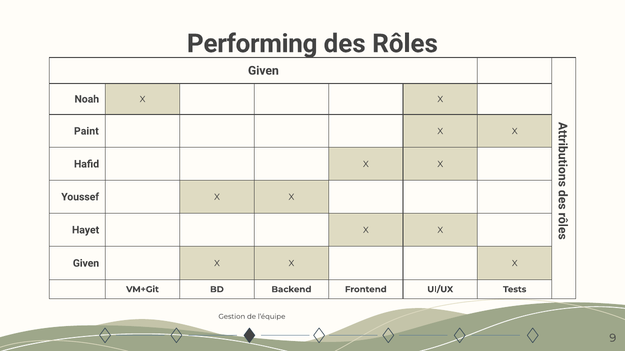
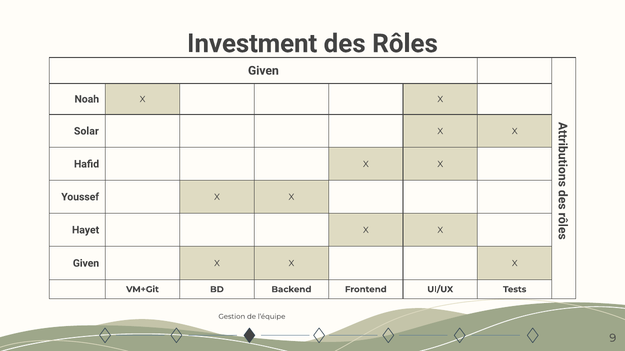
Performing: Performing -> Investment (252, 44)
Paint: Paint -> Solar (86, 131)
